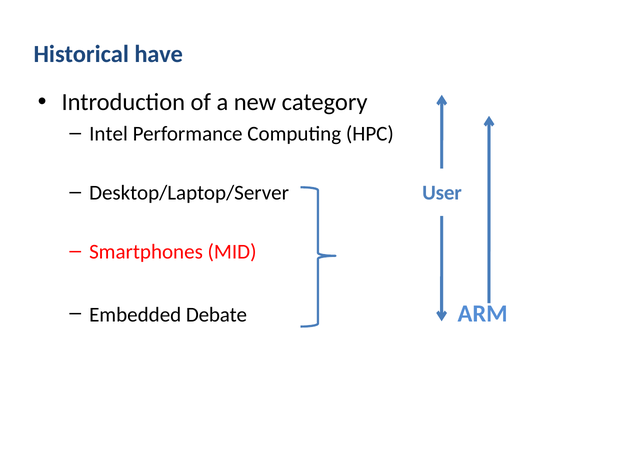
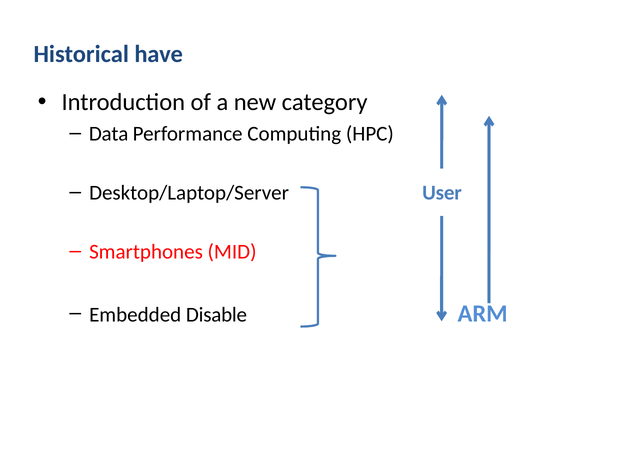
Intel: Intel -> Data (109, 133)
Debate: Debate -> Disable (216, 314)
